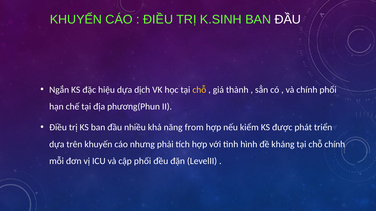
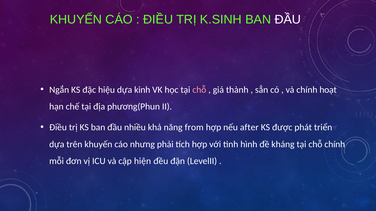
dịch: dịch -> kinh (142, 90)
chỗ colour: yellow -> pink (199, 90)
phổi: phổi -> hoạt (328, 90)
kiểm: kiểm -> after (249, 128)
phối: phối -> hiện (143, 161)
